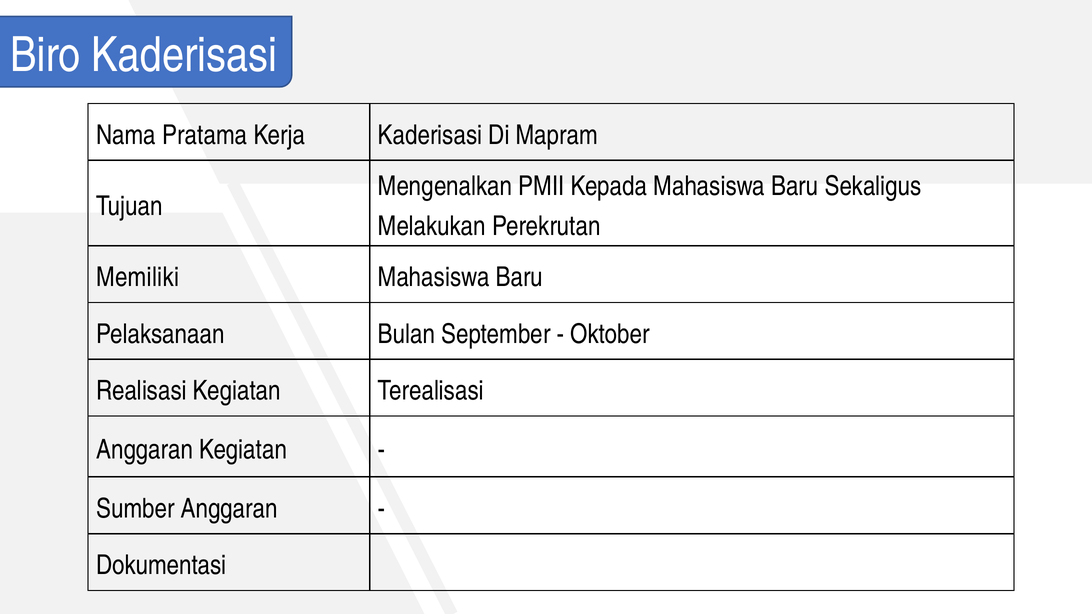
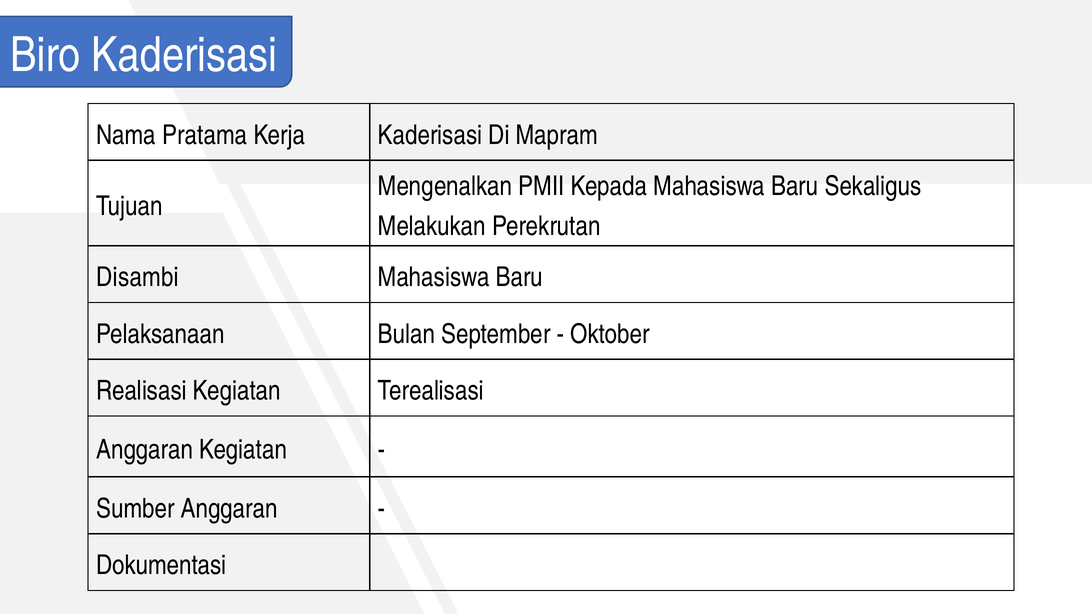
Memiliki: Memiliki -> Disambi (138, 277)
